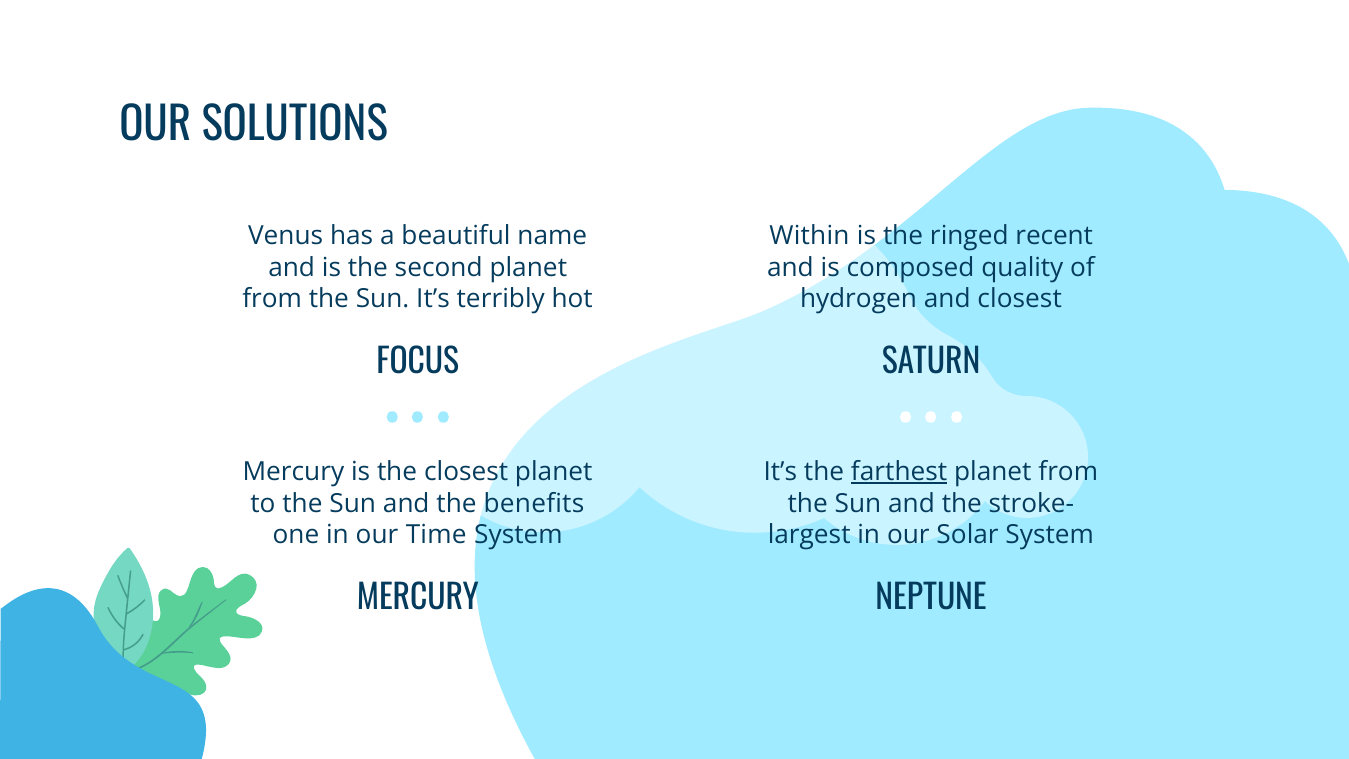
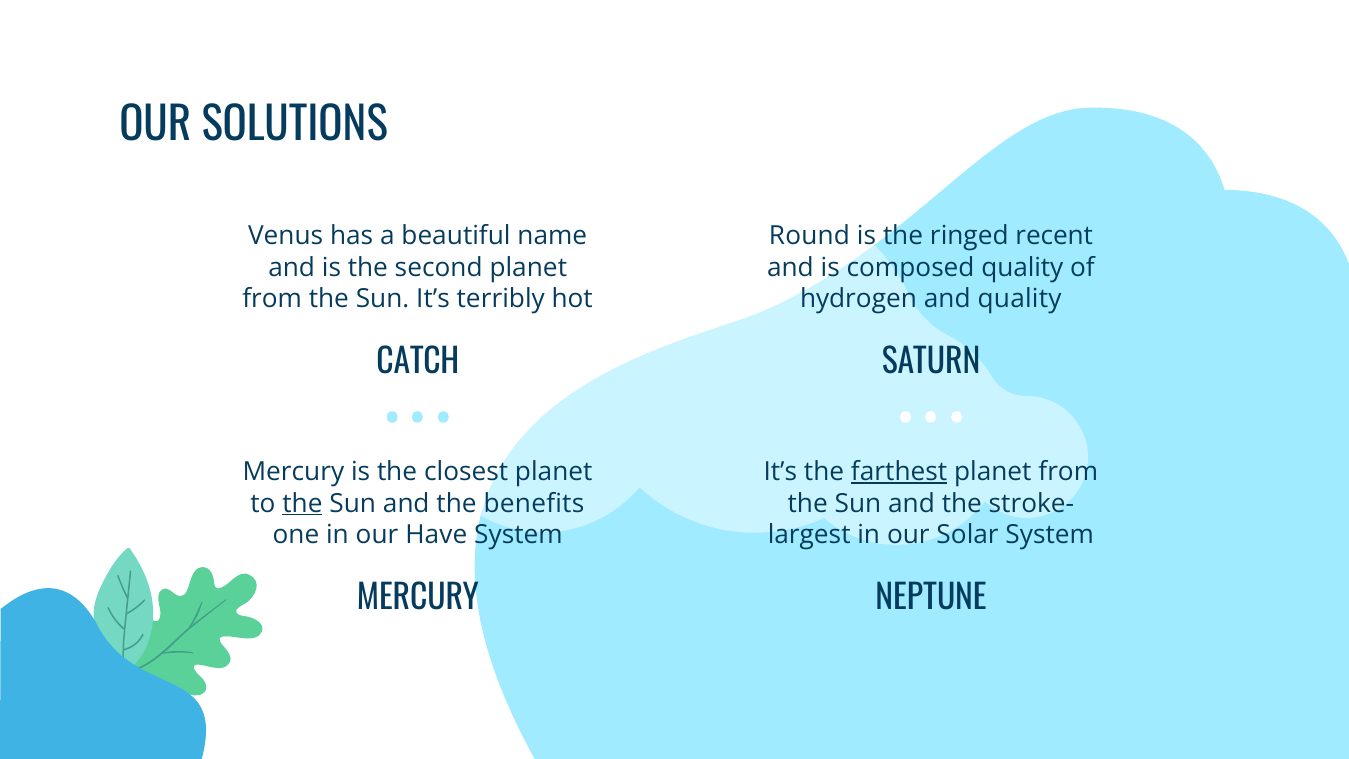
Within: Within -> Round (809, 236)
and closest: closest -> quality (1020, 299)
FOCUS: FOCUS -> CATCH (418, 362)
the underline: none -> present (302, 503)
Time: Time -> Have (436, 535)
